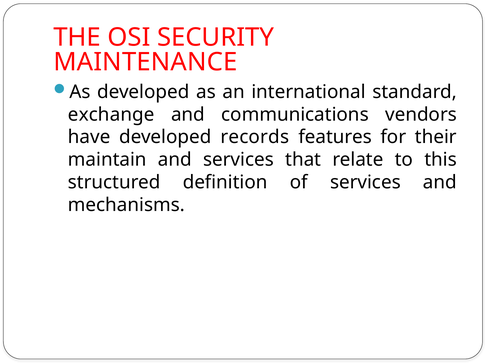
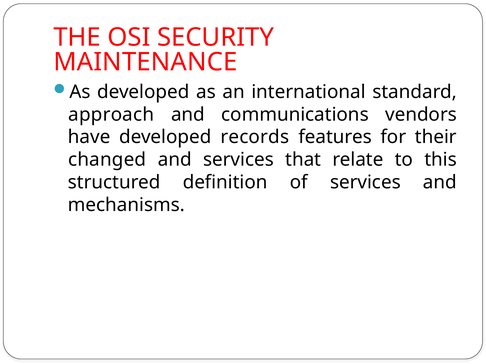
exchange: exchange -> approach (111, 115)
maintain: maintain -> changed (107, 160)
